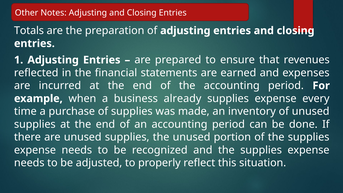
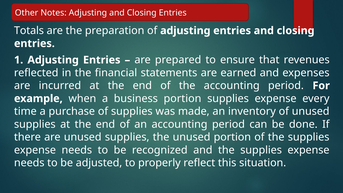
business already: already -> portion (182, 99)
